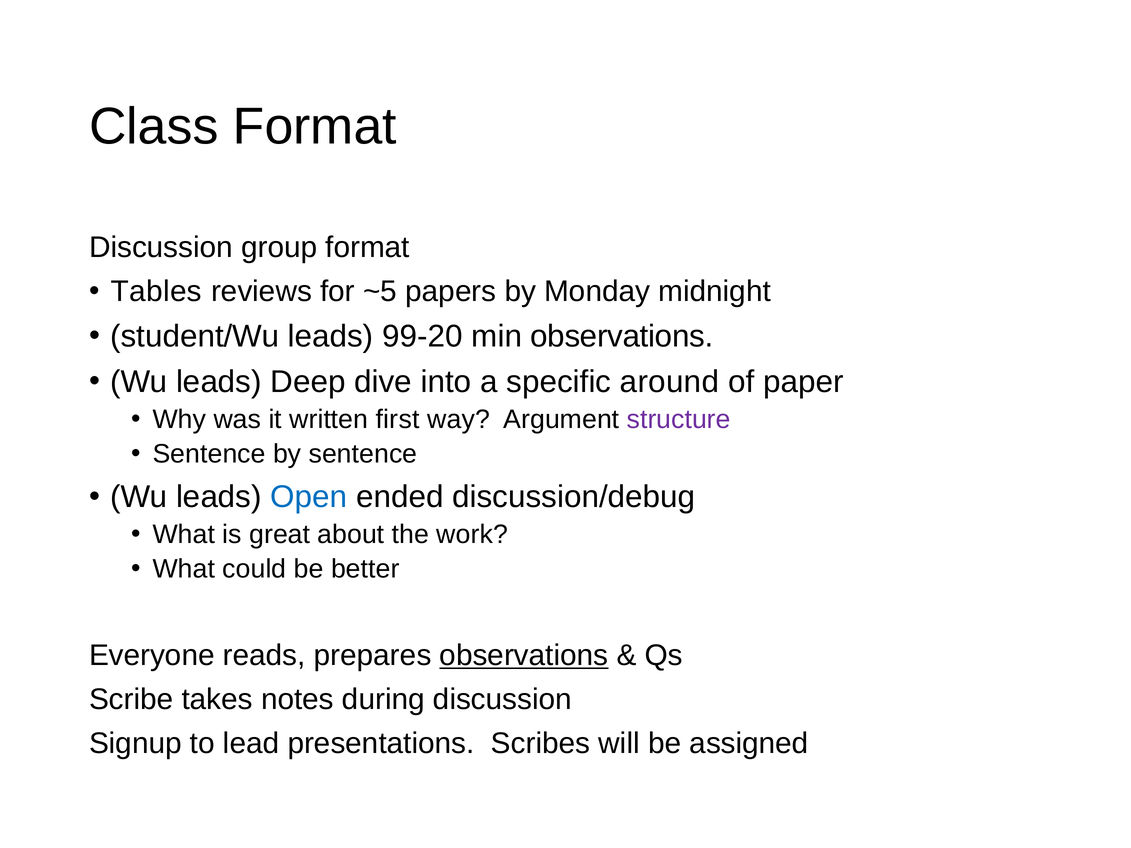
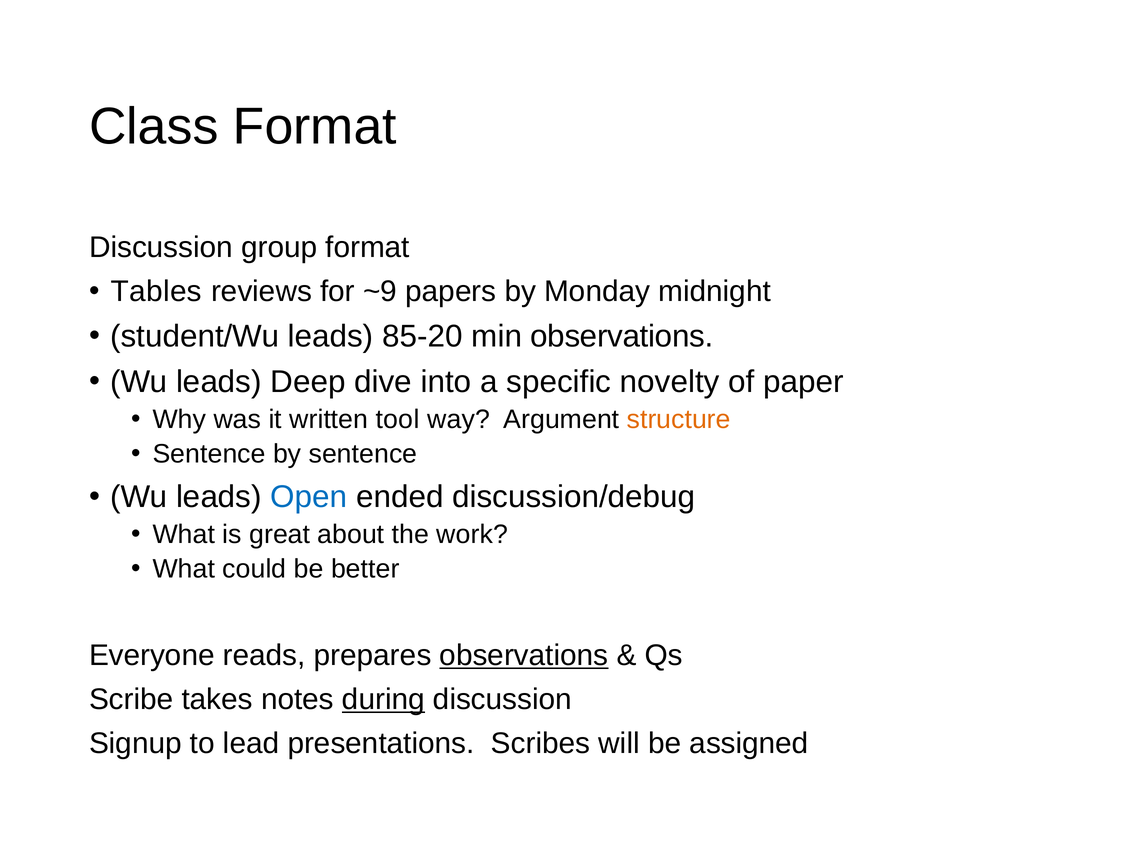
~5: ~5 -> ~9 (380, 291)
99-20: 99-20 -> 85-20 (422, 336)
around: around -> novelty (670, 382)
first: first -> tool (398, 419)
structure colour: purple -> orange (679, 419)
during underline: none -> present (383, 700)
